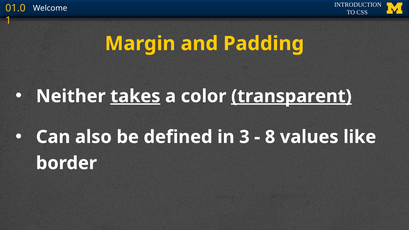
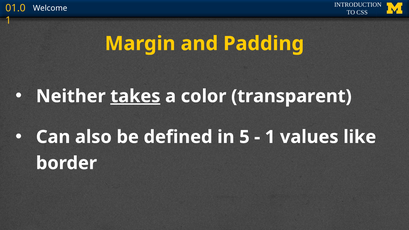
transparent underline: present -> none (291, 96)
3: 3 -> 5 (244, 137)
8: 8 -> 1 (270, 137)
